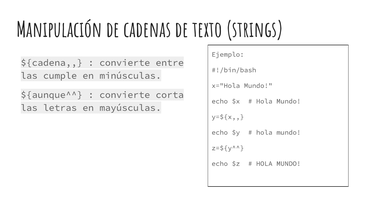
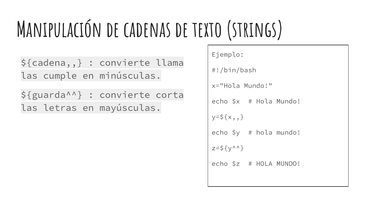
entre: entre -> llama (170, 63)
${aunque^^: ${aunque^^ -> ${guarda^^ (52, 95)
